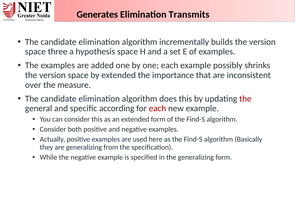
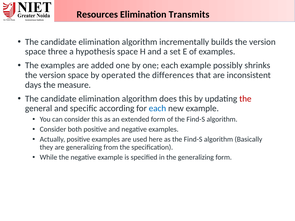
Generates: Generates -> Resources (97, 14)
by extended: extended -> operated (119, 75)
importance: importance -> differences (173, 75)
over: over -> days (33, 85)
each colour: red -> blue (157, 109)
